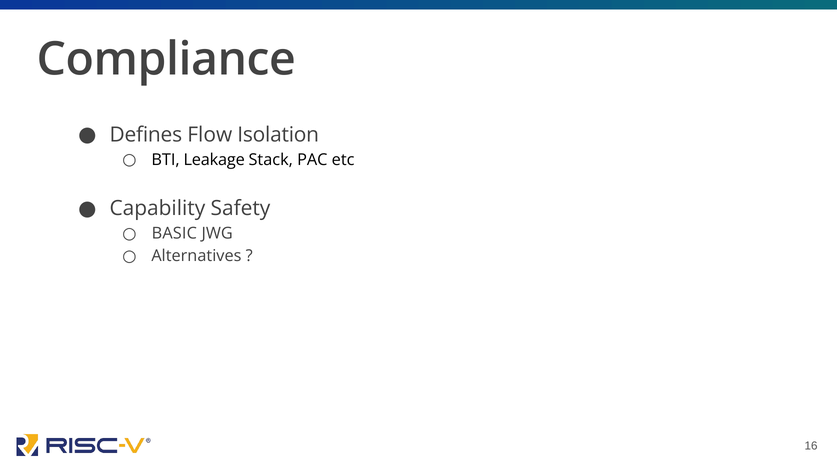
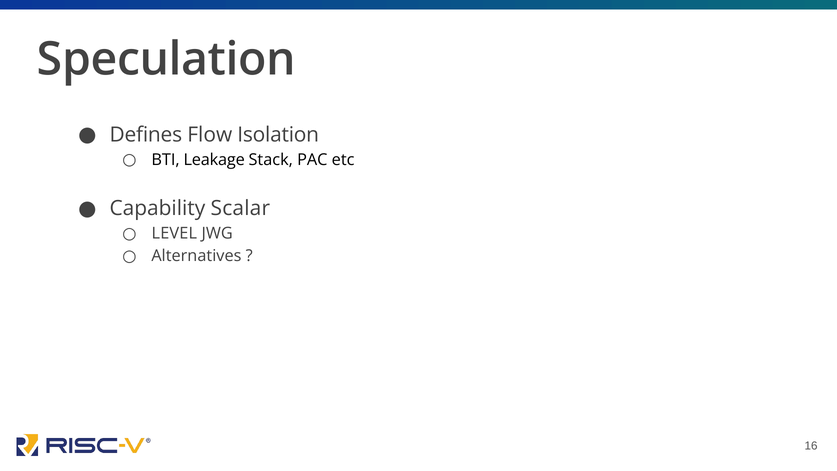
Compliance: Compliance -> Speculation (166, 59)
Safety: Safety -> Scalar (240, 208)
BASIC: BASIC -> LEVEL (174, 233)
